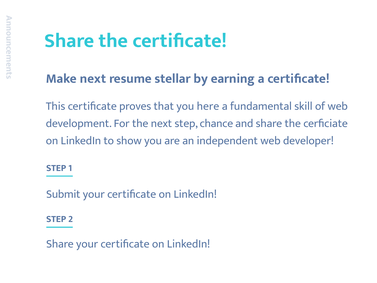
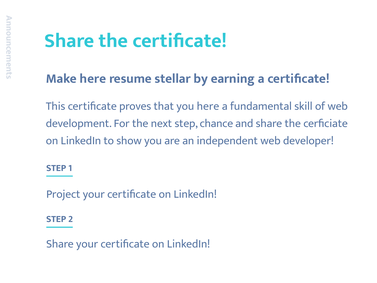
Make next: next -> here (93, 78)
Submit: Submit -> Project (63, 194)
